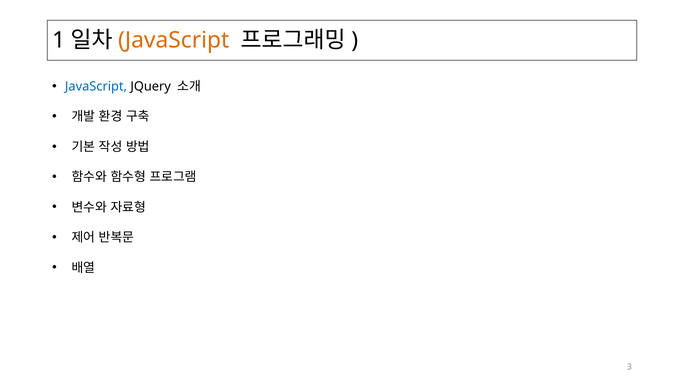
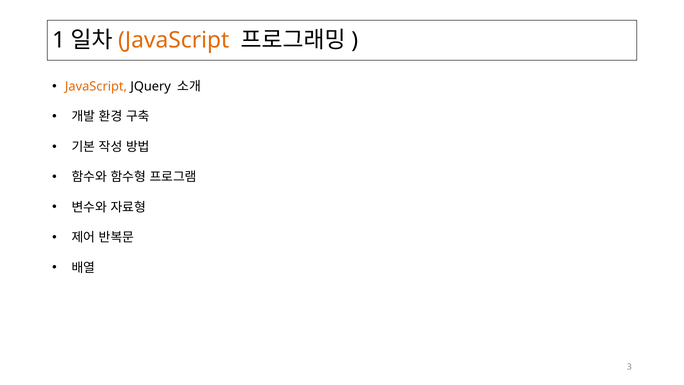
JavaScript colour: blue -> orange (96, 86)
